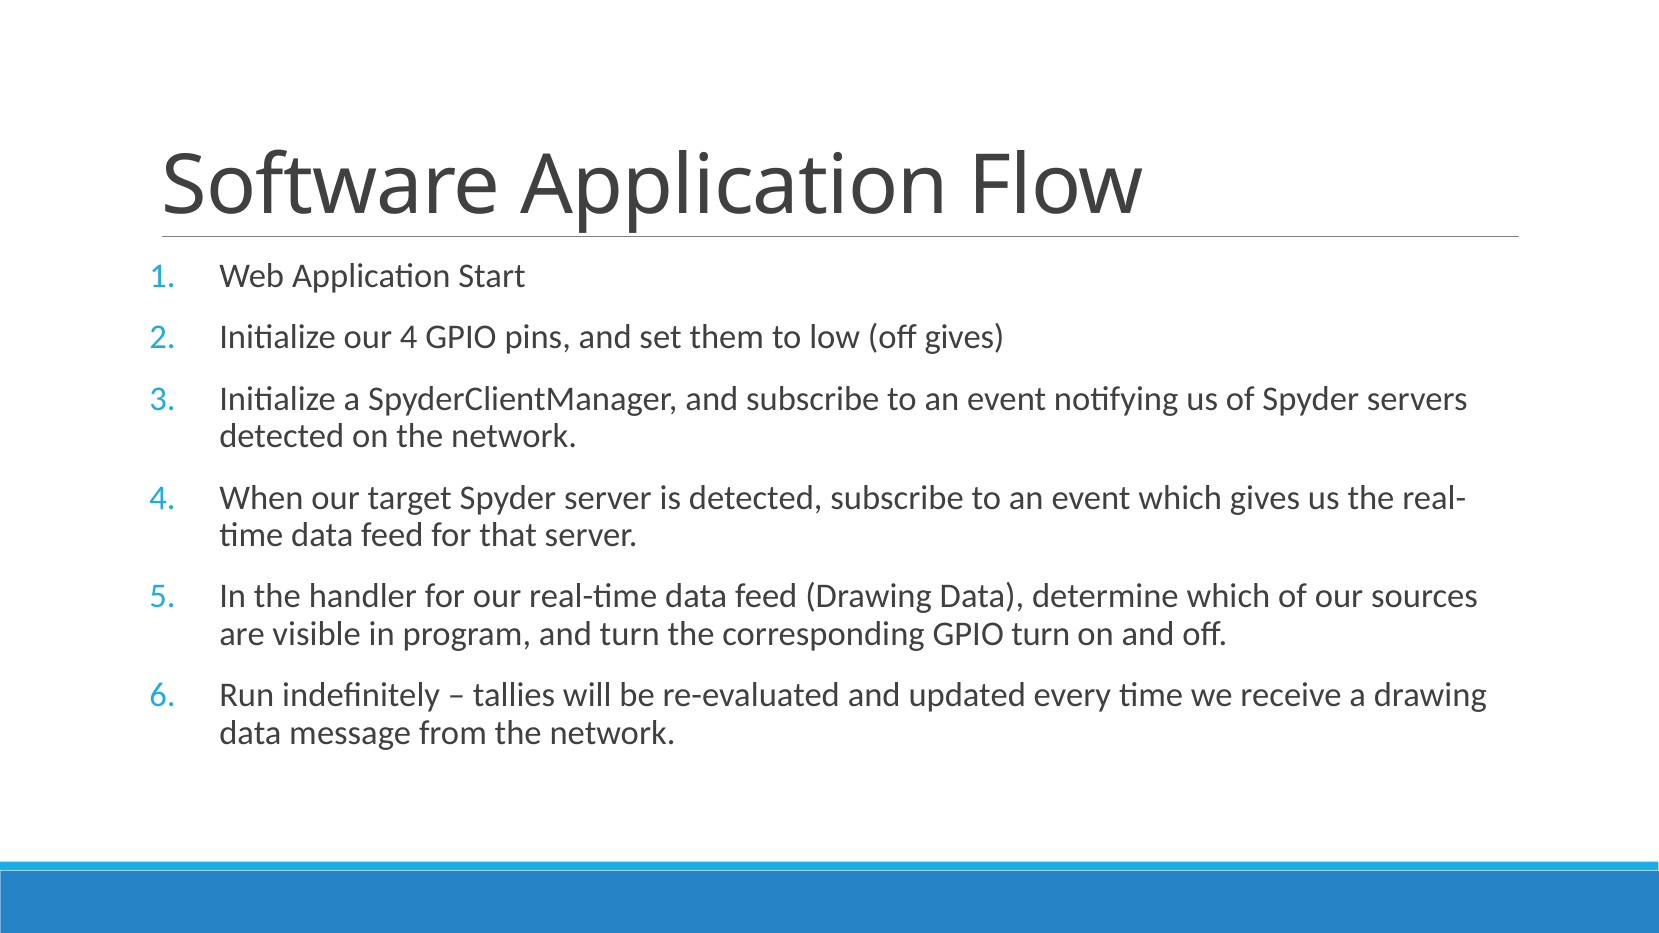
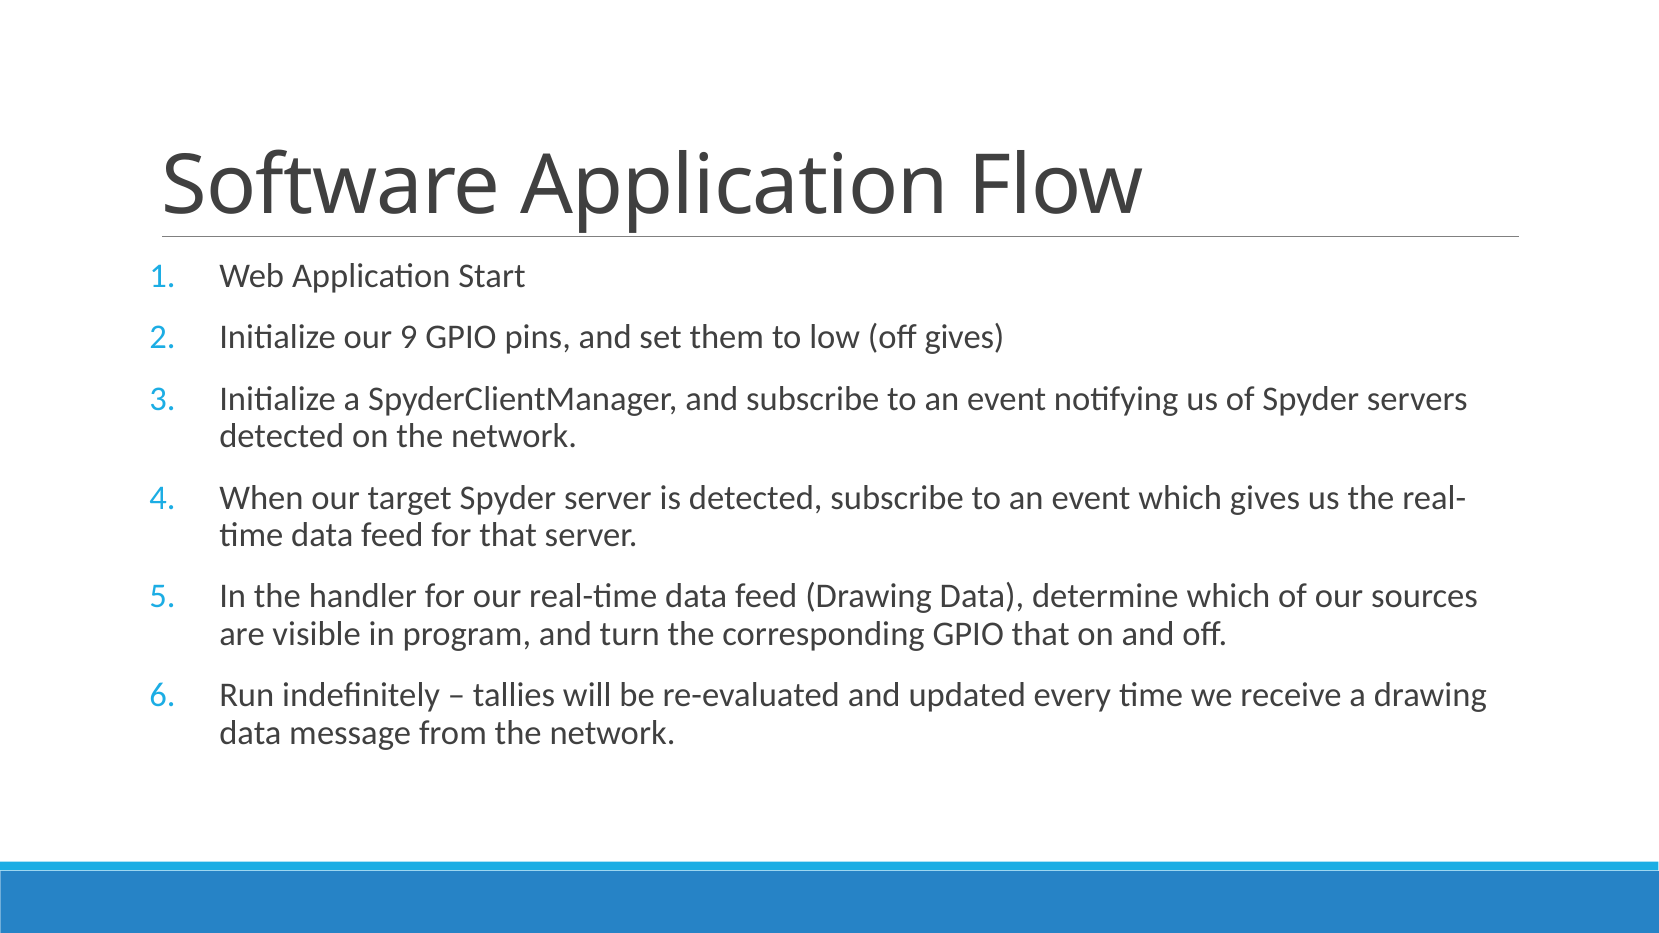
our 4: 4 -> 9 (409, 337)
GPIO turn: turn -> that (1041, 634)
